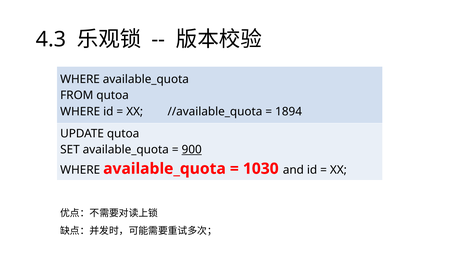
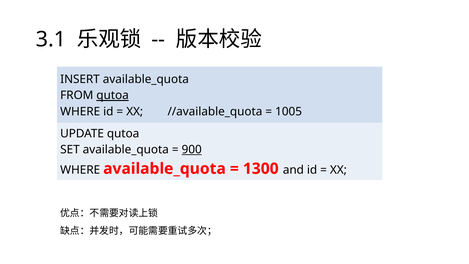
4.3: 4.3 -> 3.1 (51, 39)
WHERE: WHERE -> INSERT (80, 79)
qutoa underline: none -> present (113, 95)
1894: 1894 -> 1005 (289, 111)
1030: 1030 -> 1300 (261, 169)
